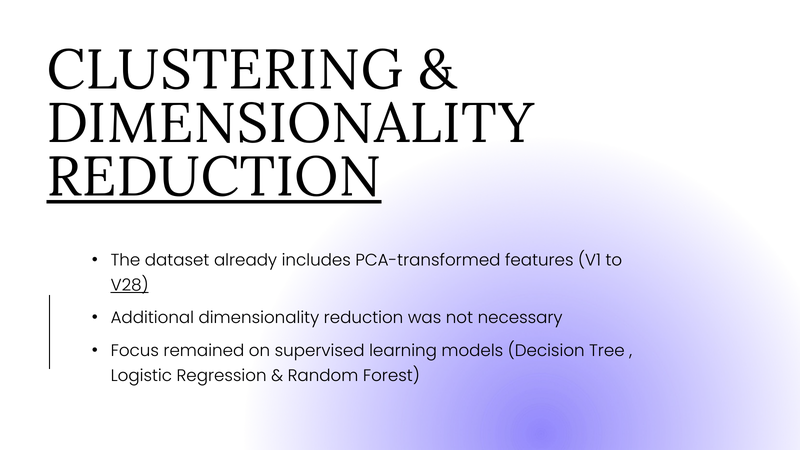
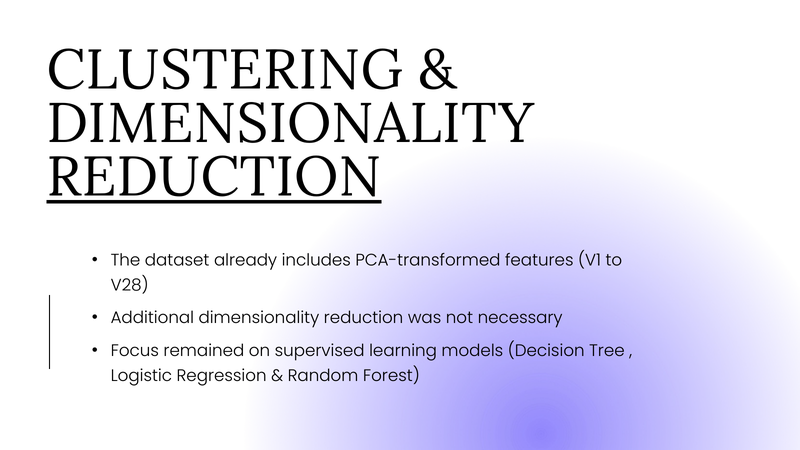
V28 underline: present -> none (130, 285)
